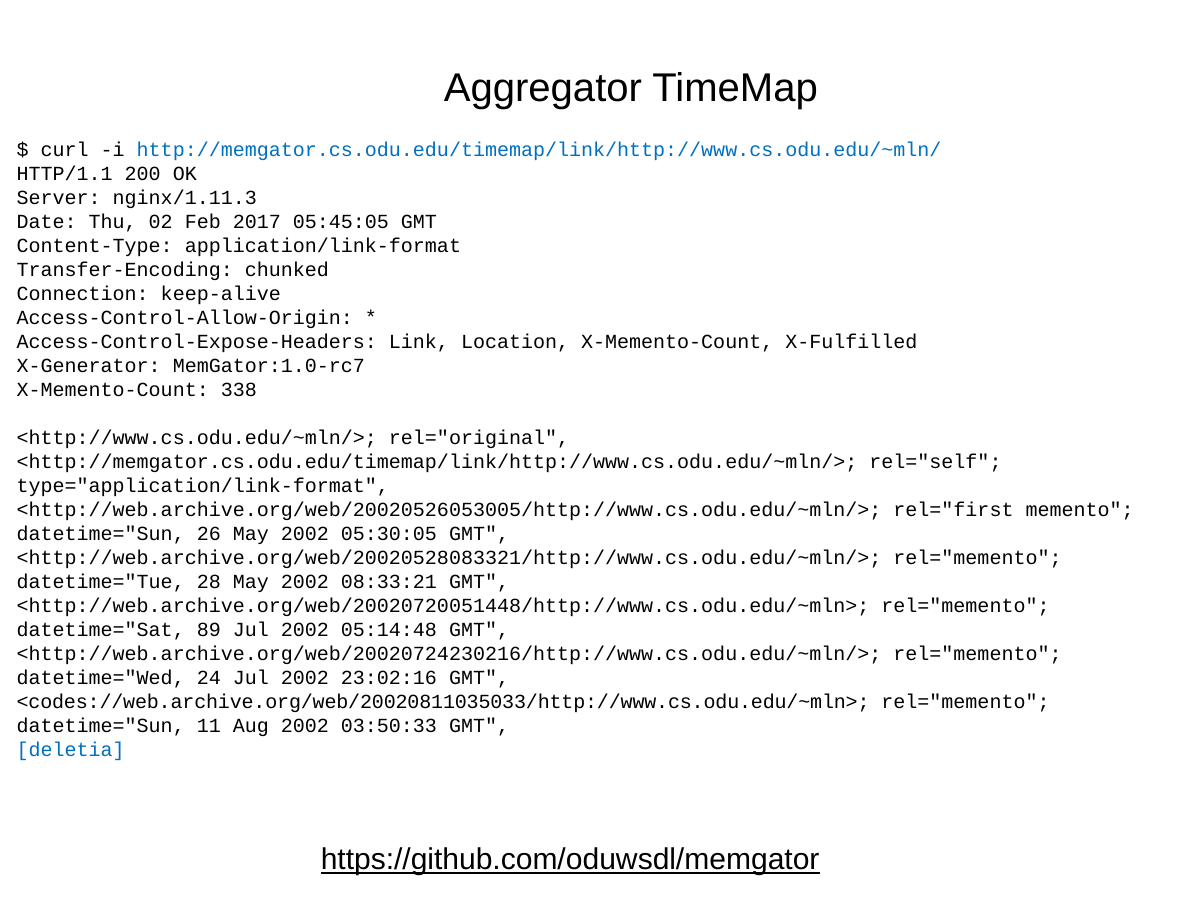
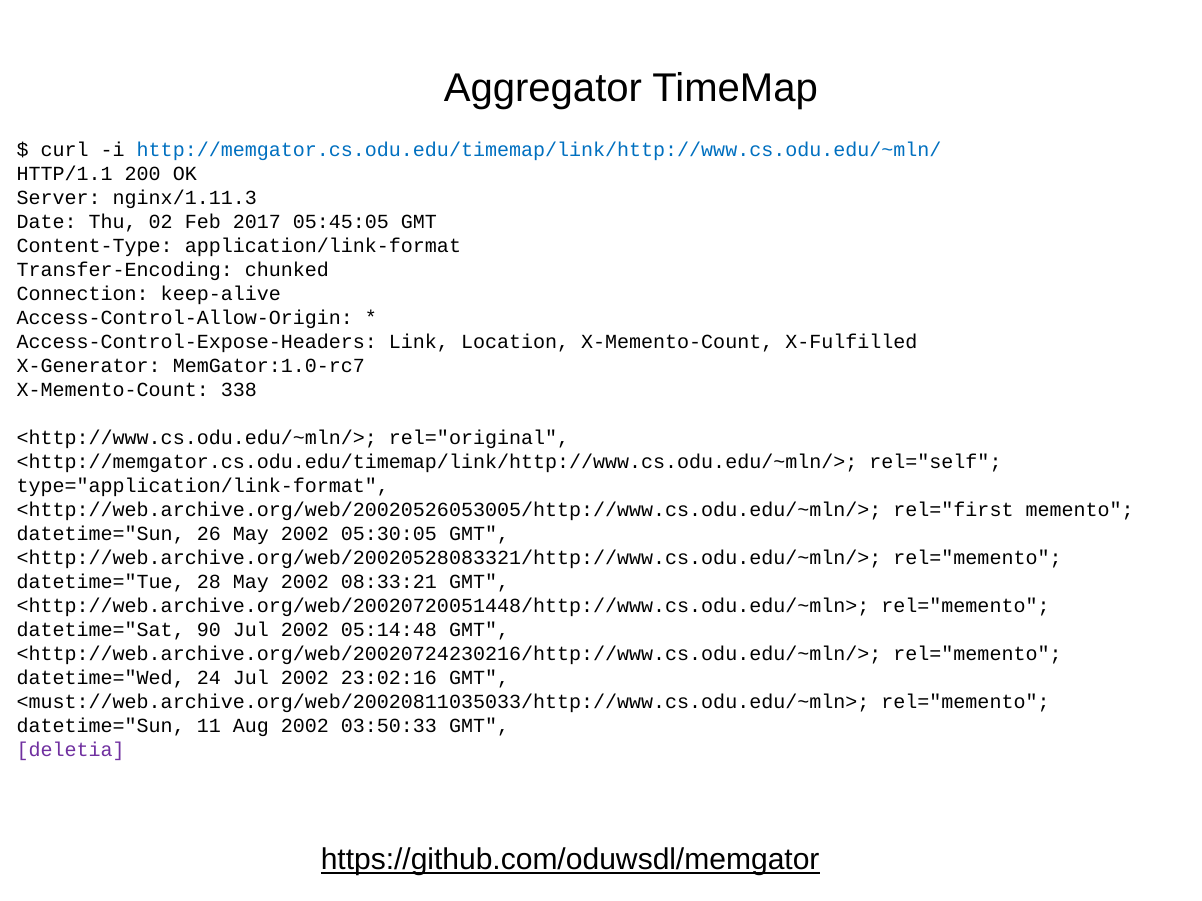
89: 89 -> 90 (209, 630)
<codes://web.archive.org/web/20020811035033/http://www.cs.odu.edu/~mln>: <codes://web.archive.org/web/20020811035033/http://www.cs.odu.edu/~mln> -> <must://web.archive.org/web/20020811035033/http://www.cs.odu.edu/~mln> (443, 702)
deletia colour: blue -> purple (71, 751)
